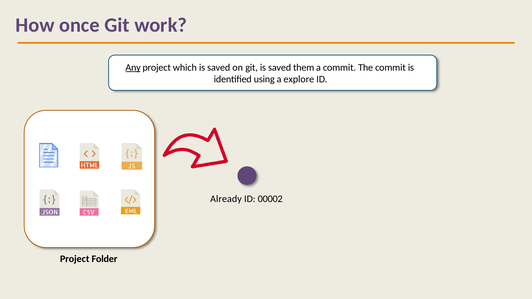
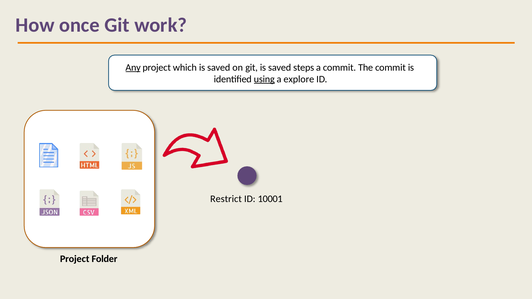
them: them -> steps (304, 68)
using underline: none -> present (264, 79)
Already: Already -> Restrict (226, 199)
00002: 00002 -> 10001 (270, 199)
